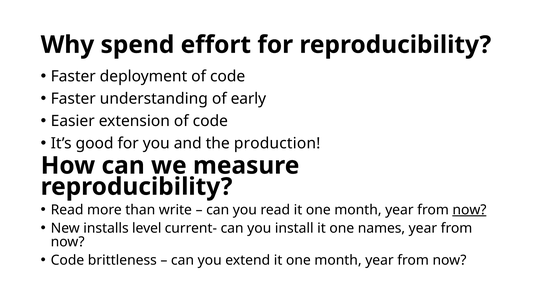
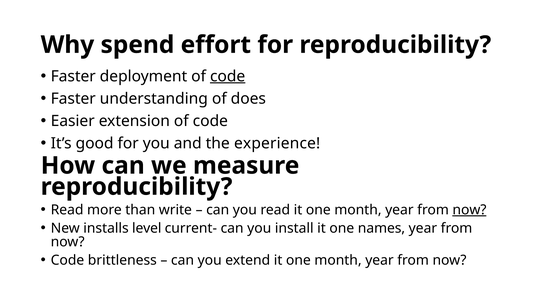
code underline: none -> present (228, 76)
early: early -> does (248, 99)
production: production -> experience (277, 143)
